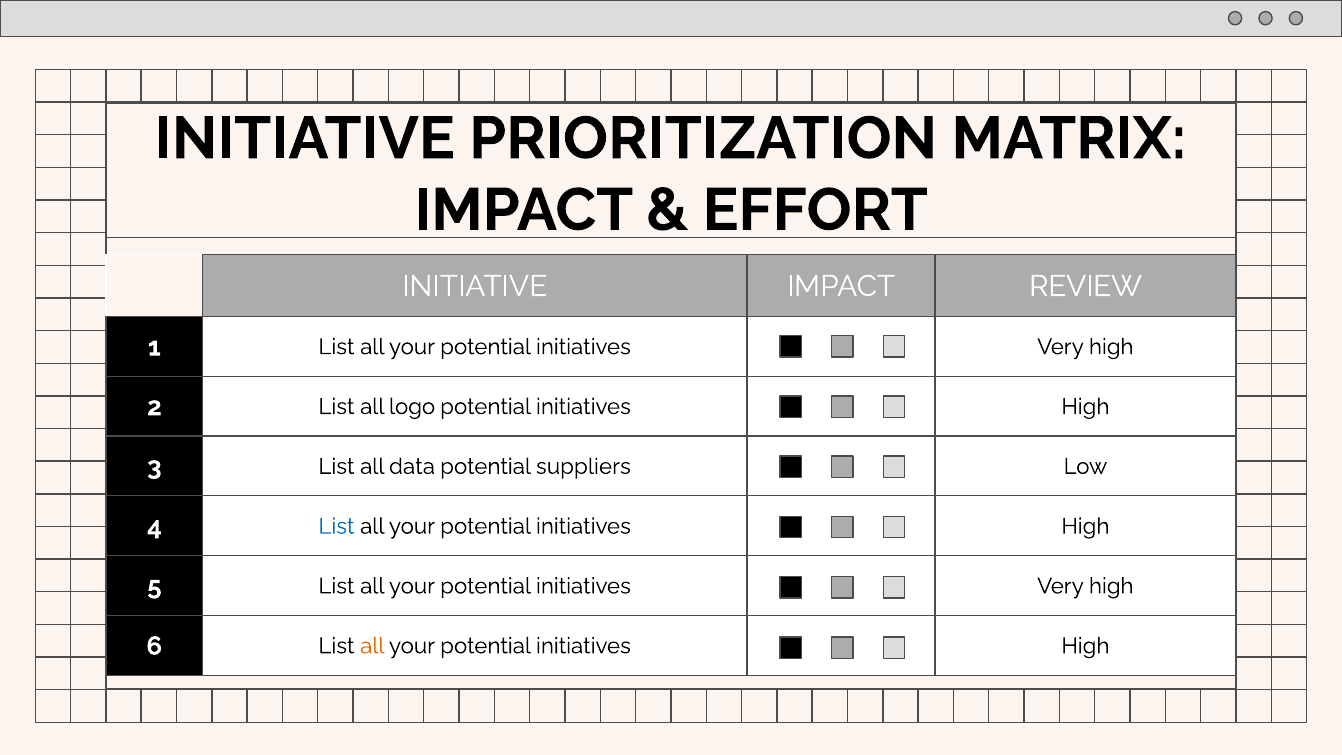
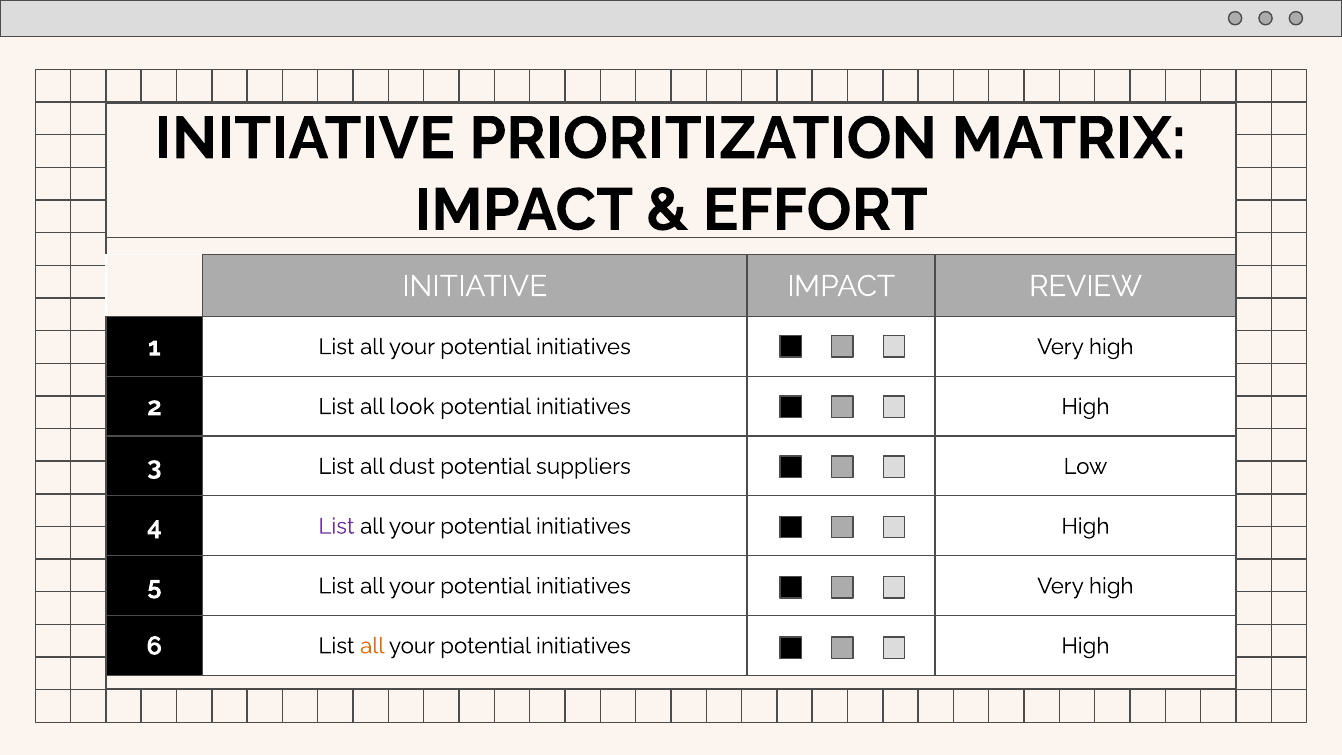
logo: logo -> look (412, 407)
data: data -> dust (412, 466)
List colour: blue -> purple (336, 526)
